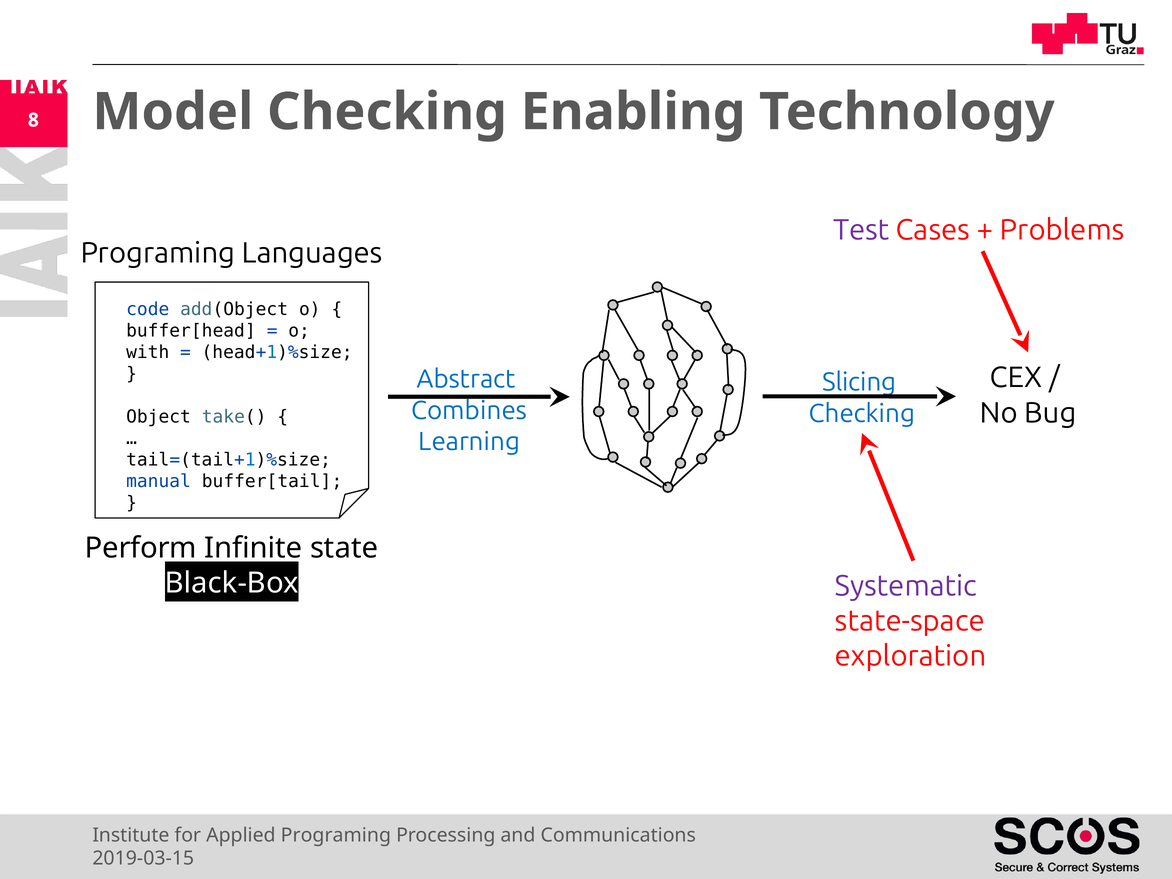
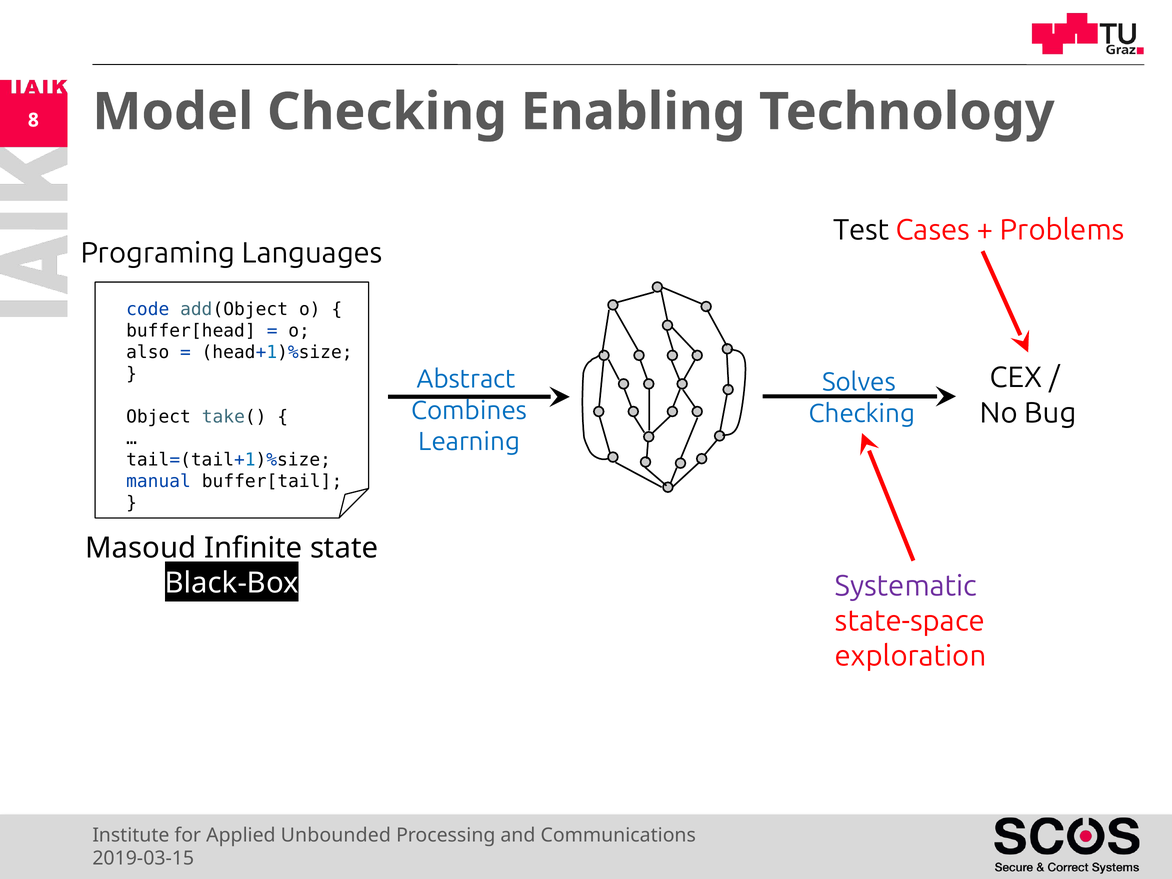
Test colour: purple -> black (861, 230)
with: with -> also (148, 352)
Slicing: Slicing -> Solves (859, 382)
Perform: Perform -> Masoud (141, 548)
Applied Programing: Programing -> Unbounded (336, 835)
